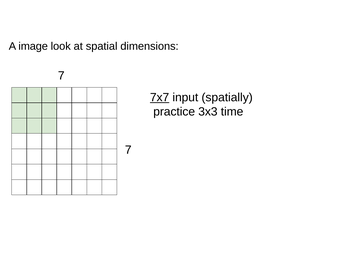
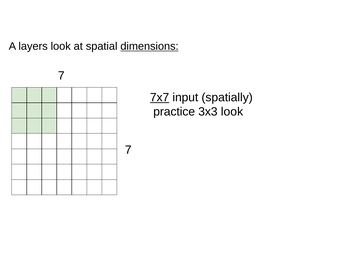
image: image -> layers (33, 46)
dimensions underline: none -> present (149, 46)
3x3 time: time -> look (232, 112)
